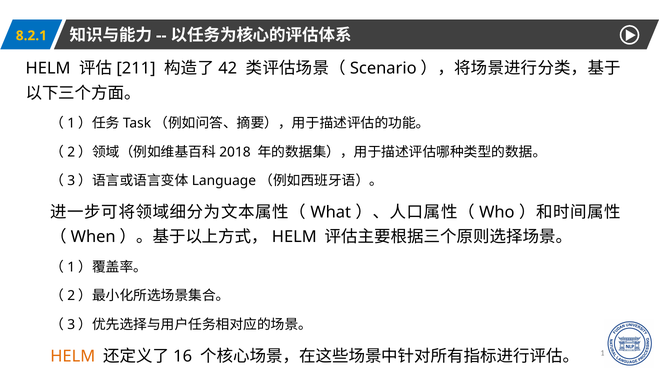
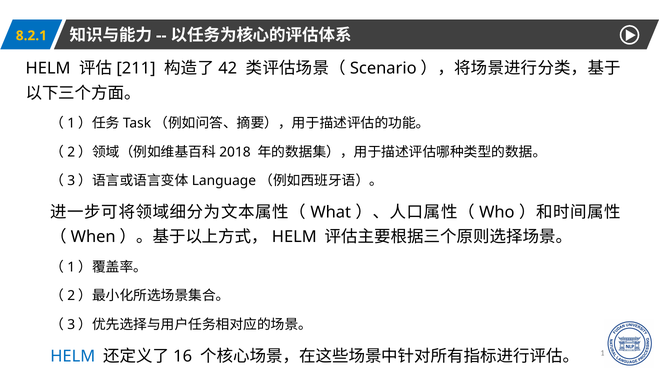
HELM colour: orange -> blue (73, 357)
